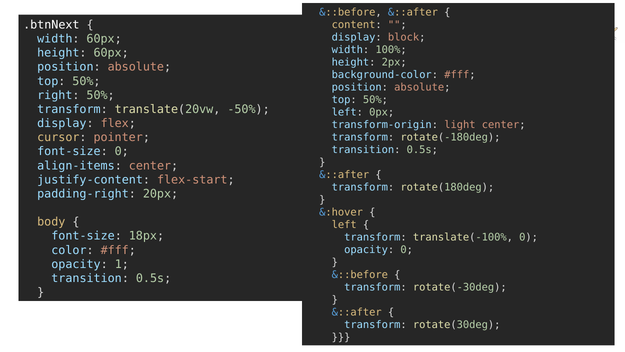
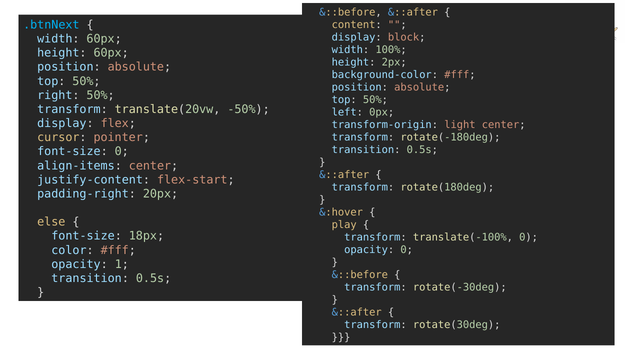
.btnNext colour: white -> light blue (51, 25)
body: body -> else (51, 222)
left: left -> play (344, 225)
